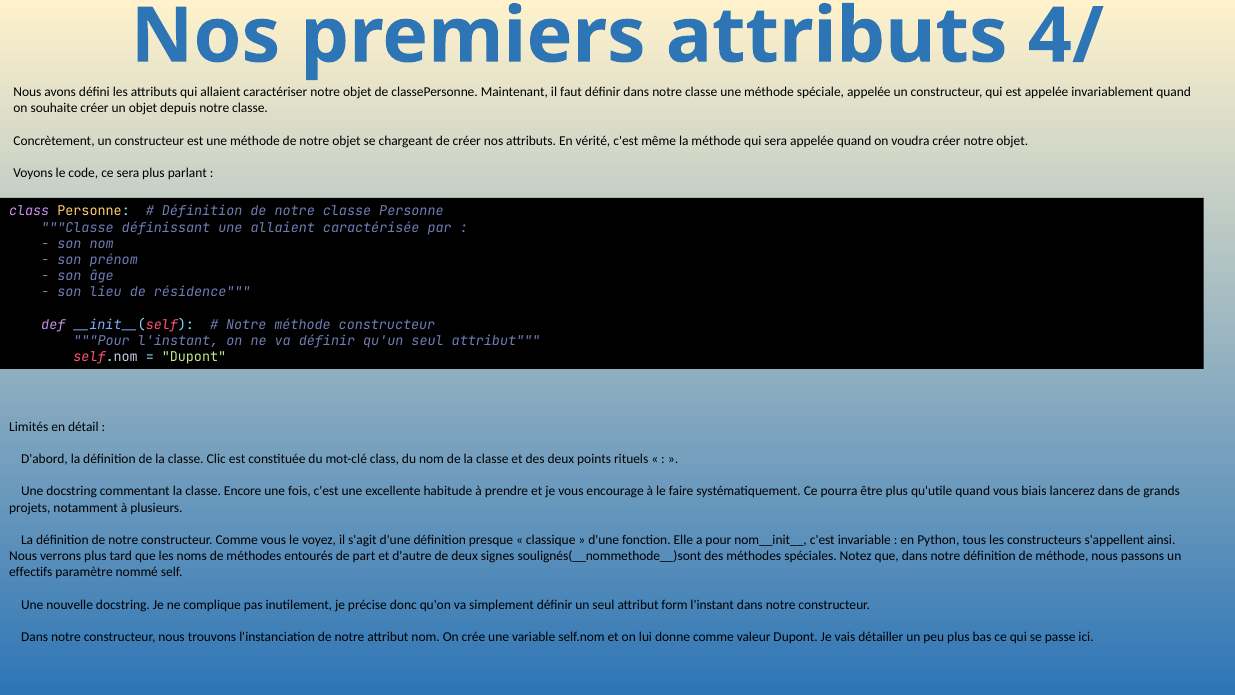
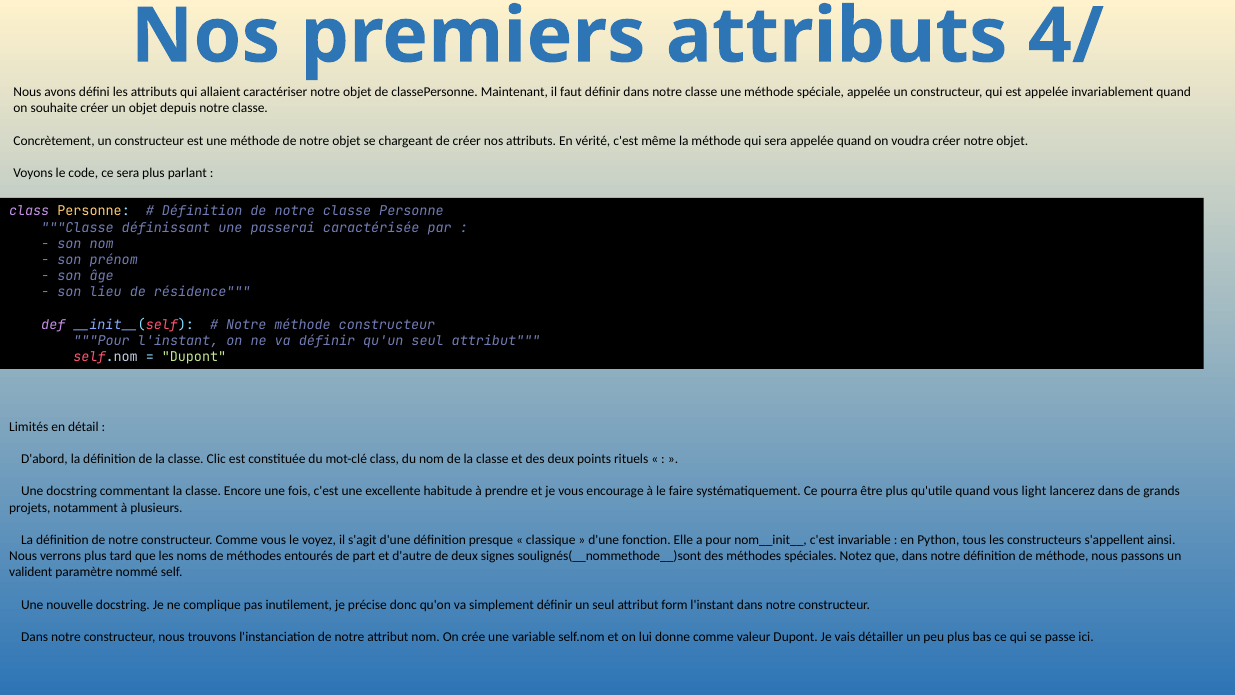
une allaient: allaient -> passerai (283, 228)
biais: biais -> light (1034, 491)
effectifs: effectifs -> valident (31, 572)
